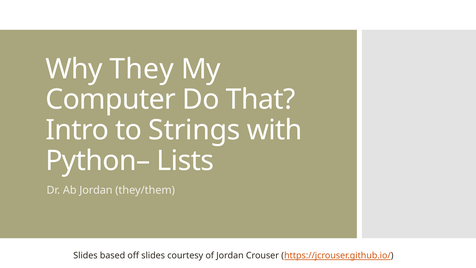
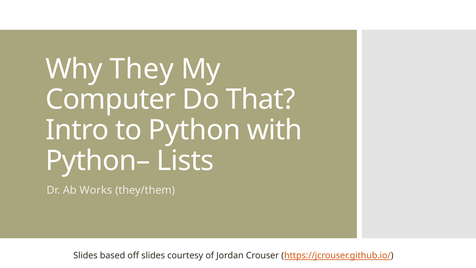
Strings: Strings -> Python (194, 130)
Ab Jordan: Jordan -> Works (96, 190)
